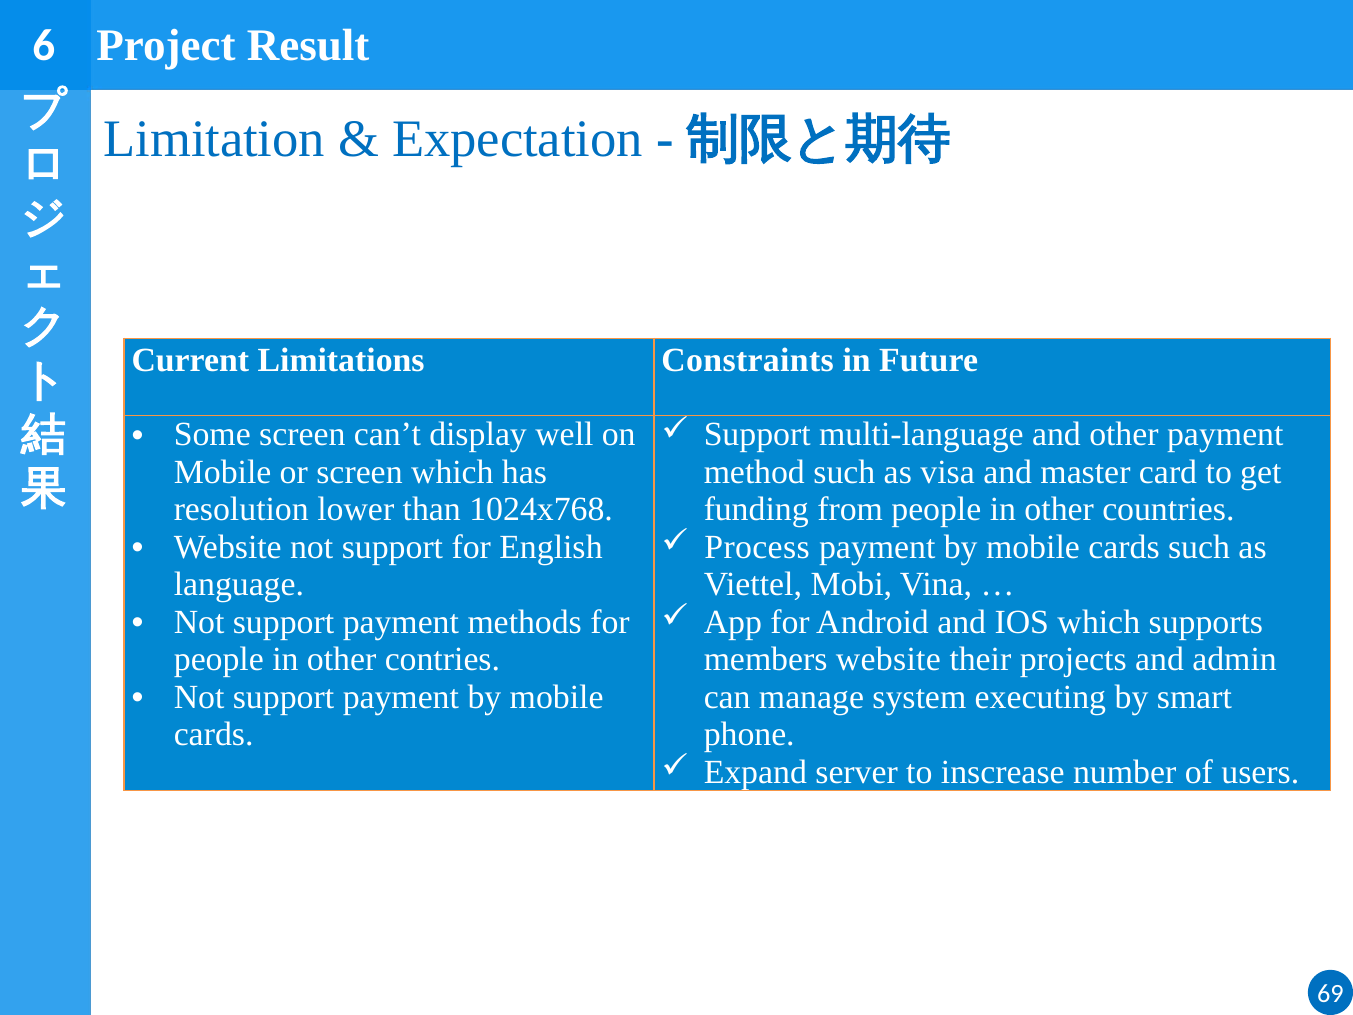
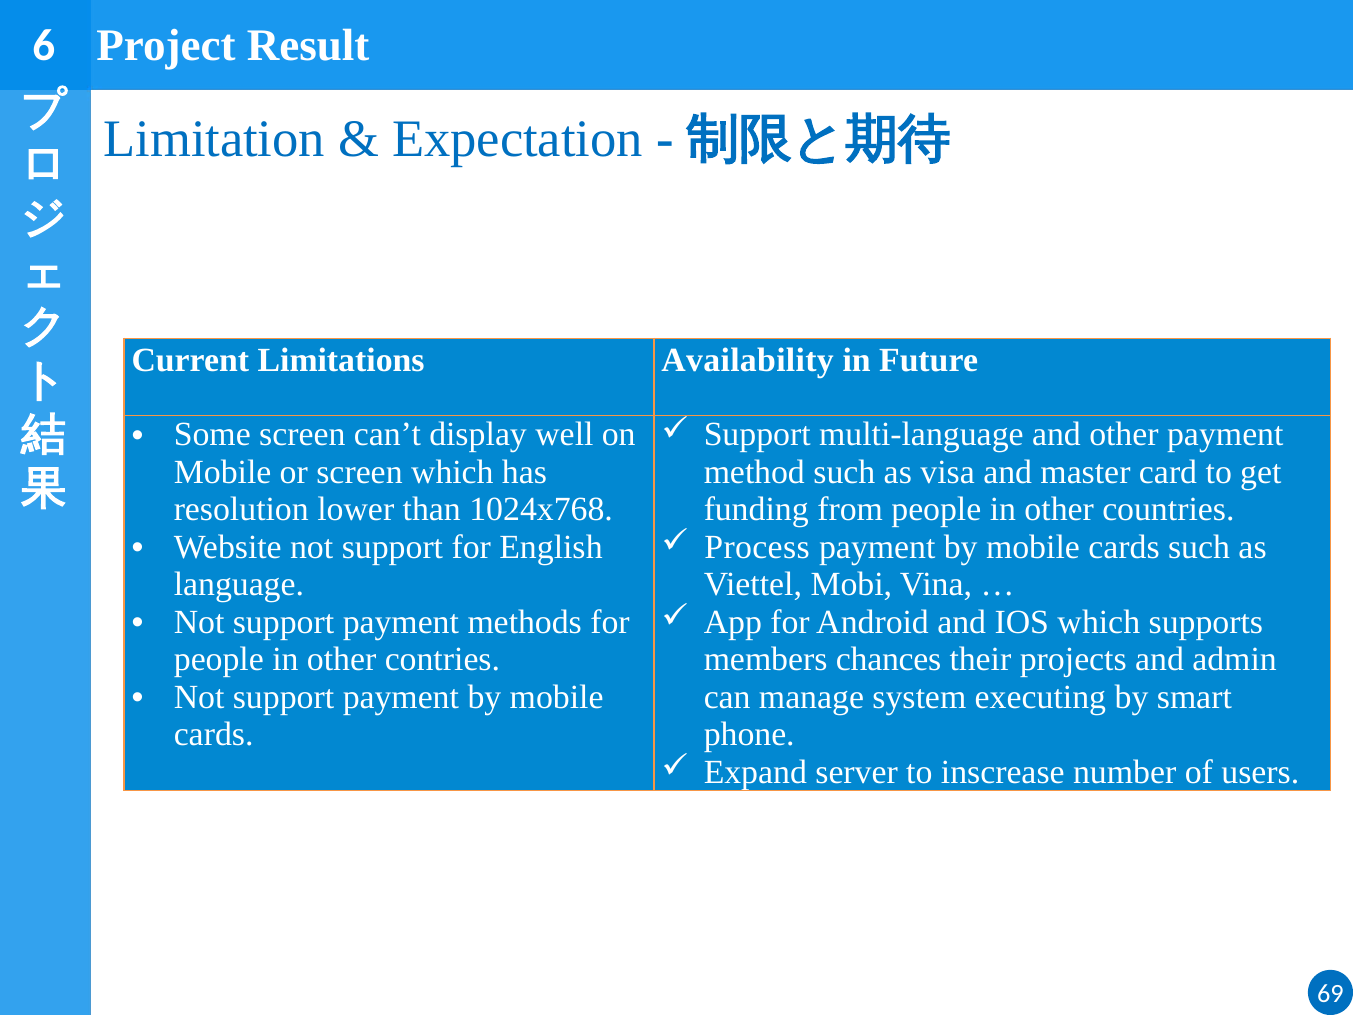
Constraints: Constraints -> Availability (748, 360)
members website: website -> chances (889, 659)
